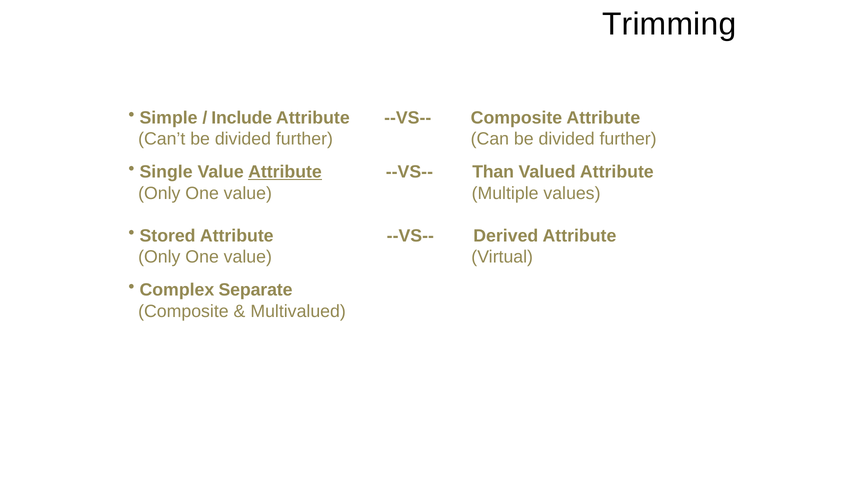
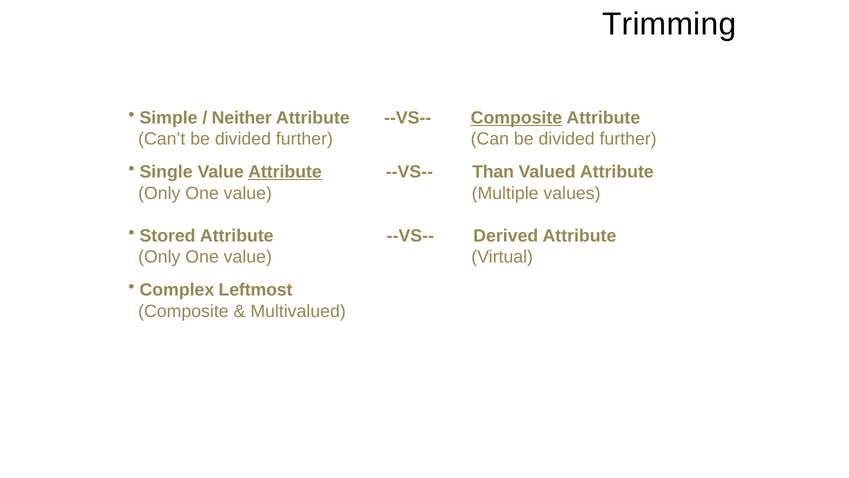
Include: Include -> Neither (242, 118)
Composite underline: none -> present (516, 118)
Separate: Separate -> Leftmost (256, 290)
